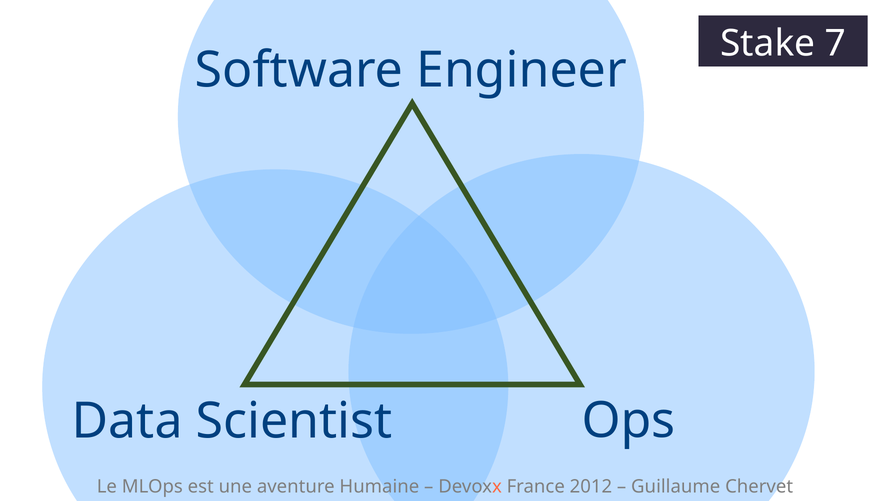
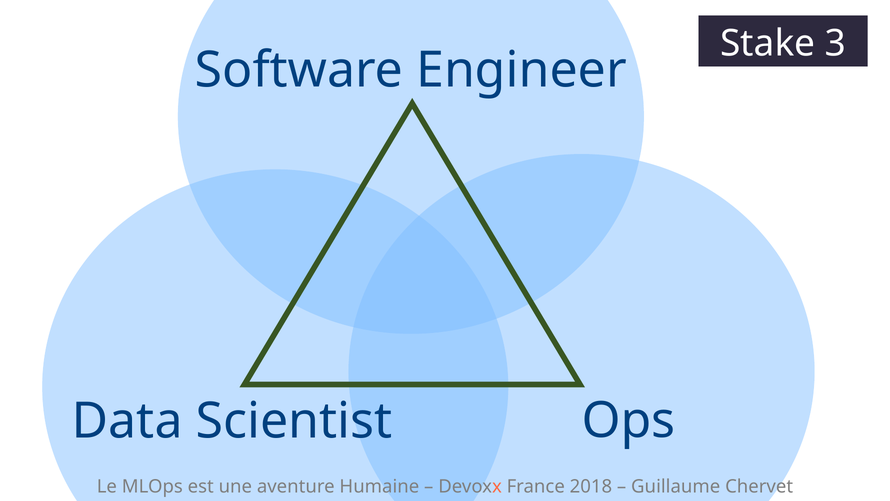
7: 7 -> 3 (836, 44)
2012: 2012 -> 2018 (591, 486)
